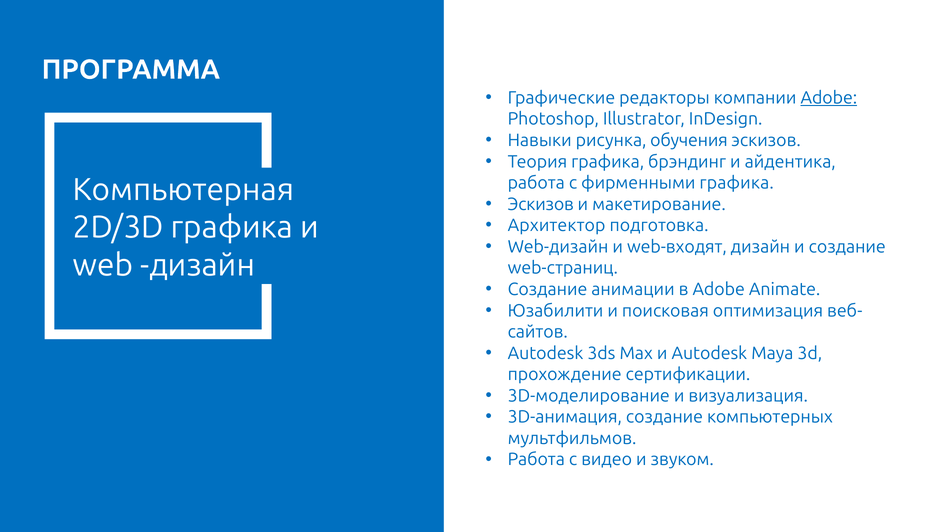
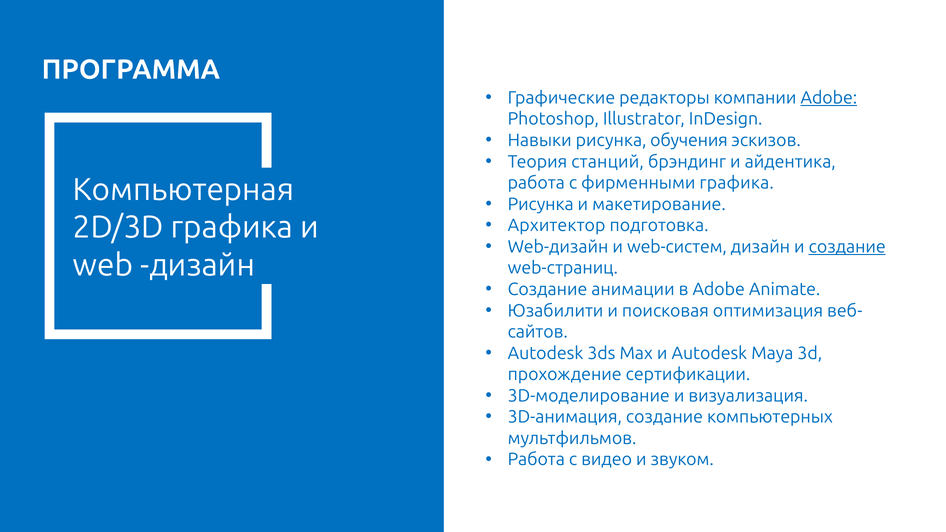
Теория графика: графика -> станций (608, 162)
Эскизов: Эскизов -> Рисунка (541, 204)
web-входят: web-входят -> web-систем (677, 247)
создание underline: none -> present (847, 247)
